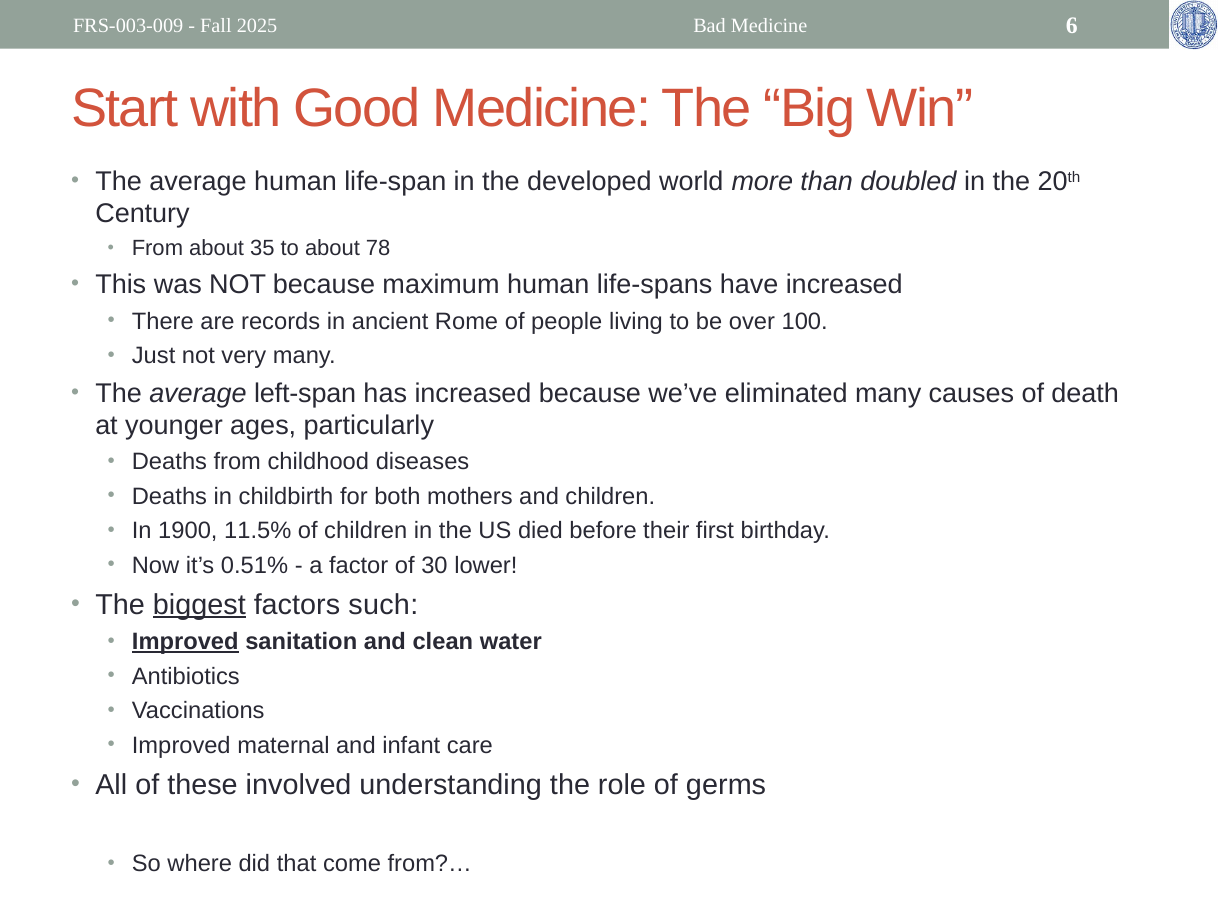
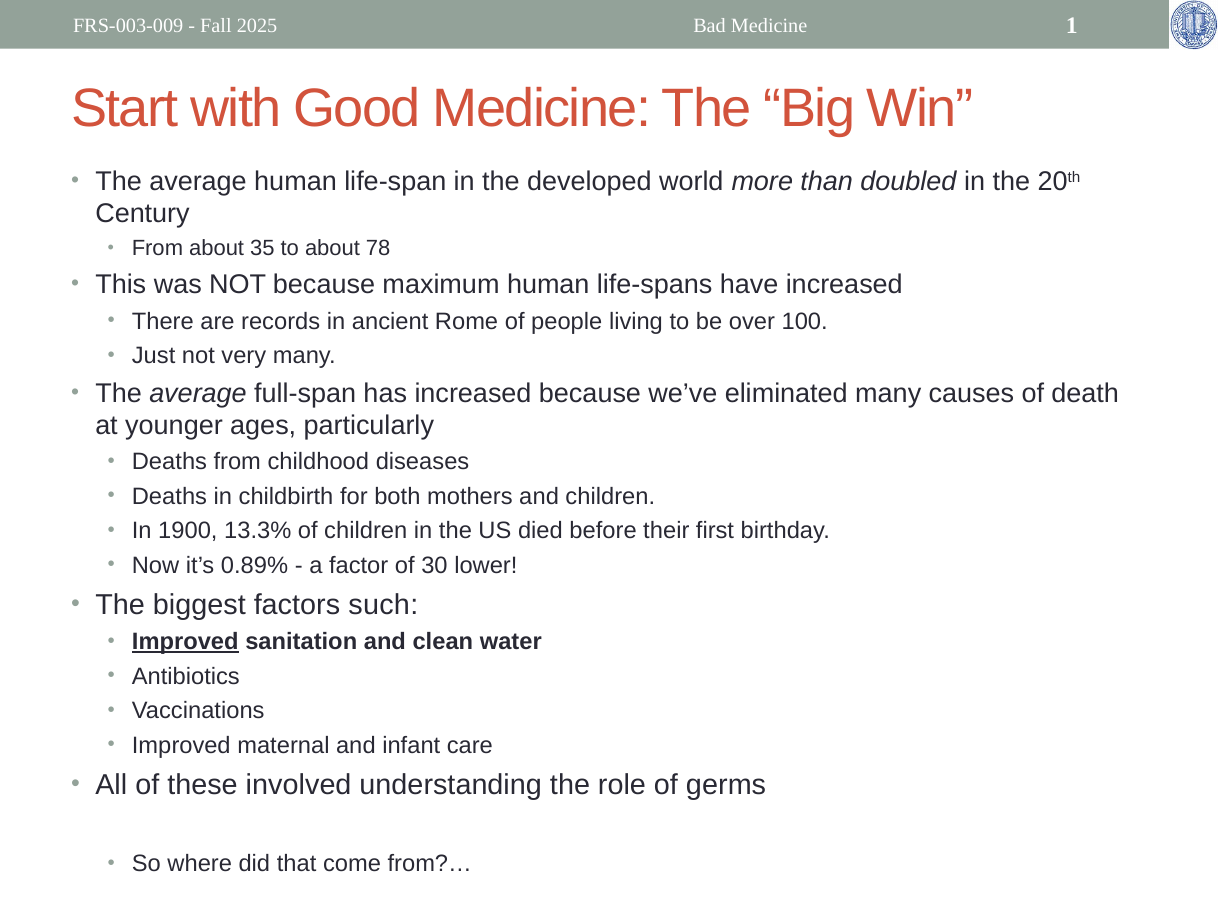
6: 6 -> 1 (1072, 26)
left-span: left-span -> full-span (305, 393)
11.5%: 11.5% -> 13.3% (258, 531)
0.51%: 0.51% -> 0.89% (255, 566)
biggest underline: present -> none (199, 605)
